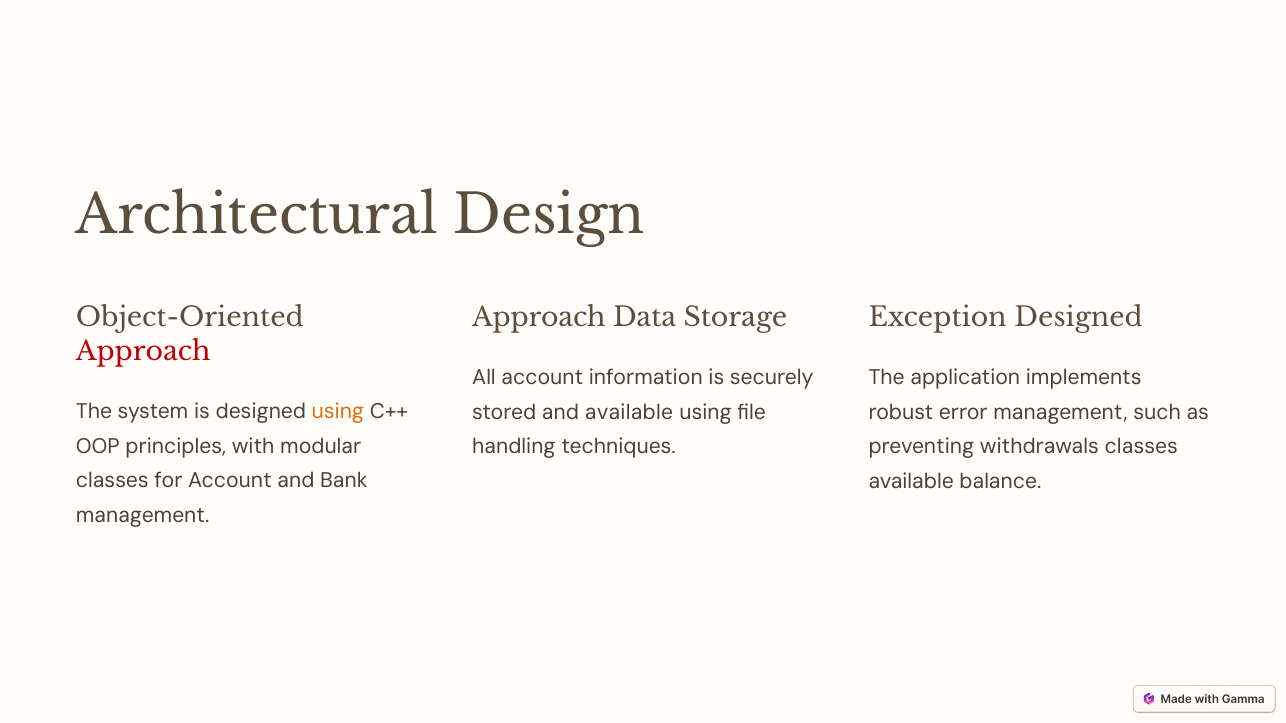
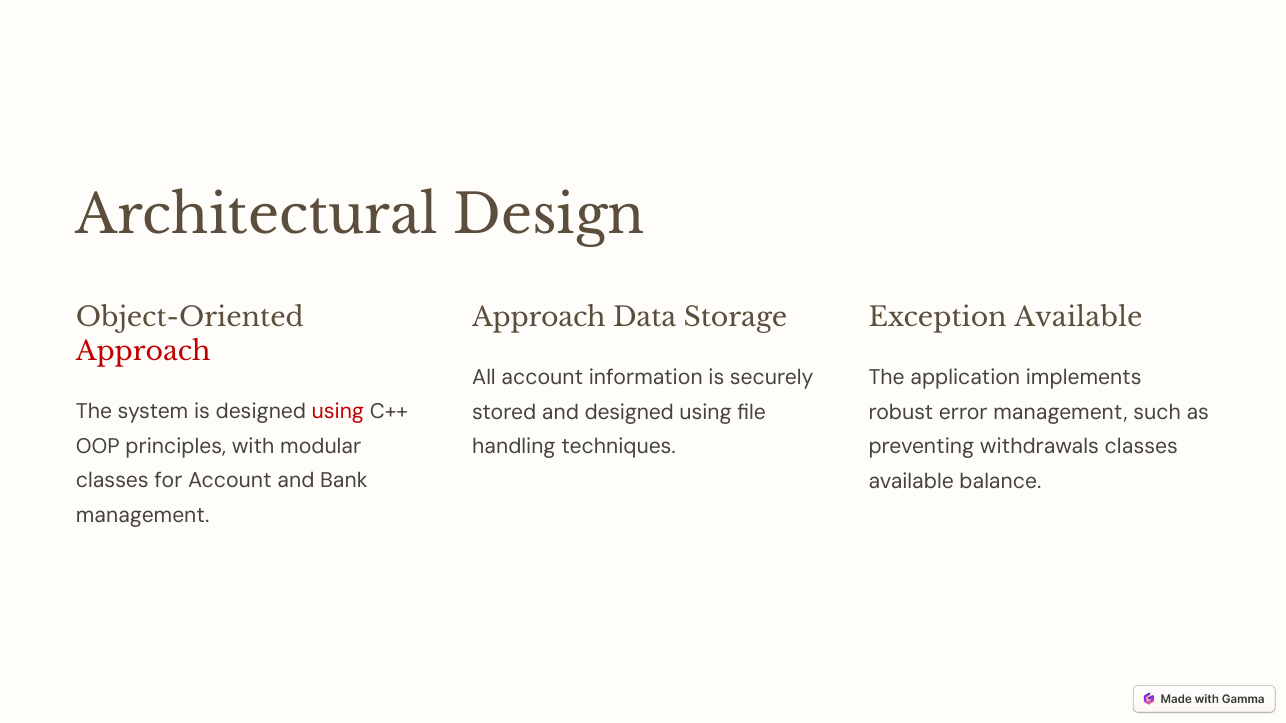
Exception Designed: Designed -> Available (1079, 318)
using colour: orange -> red (338, 412)
and available: available -> designed (629, 412)
